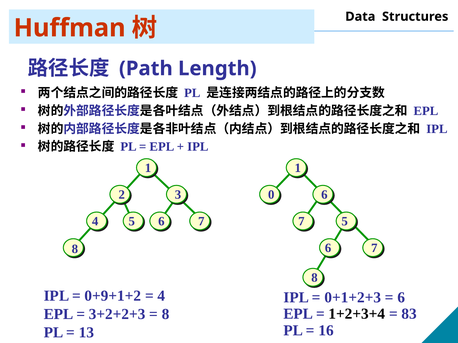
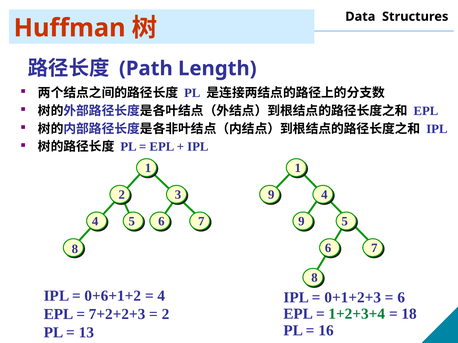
2 0: 0 -> 9 (271, 195)
3 6: 6 -> 4 (324, 195)
4 7: 7 -> 9 (301, 222)
0+9+1+2: 0+9+1+2 -> 0+6+1+2 (113, 296)
1+2+3+4 colour: black -> green (357, 314)
83: 83 -> 18 (409, 314)
3+2+2+3: 3+2+2+3 -> 7+2+2+3 (117, 315)
8: 8 -> 2 (166, 315)
